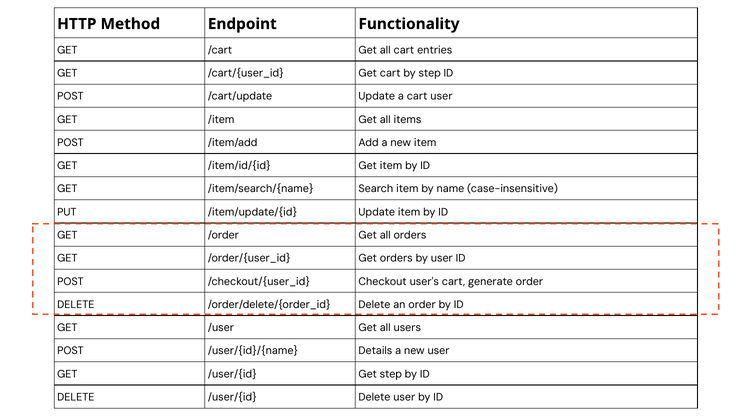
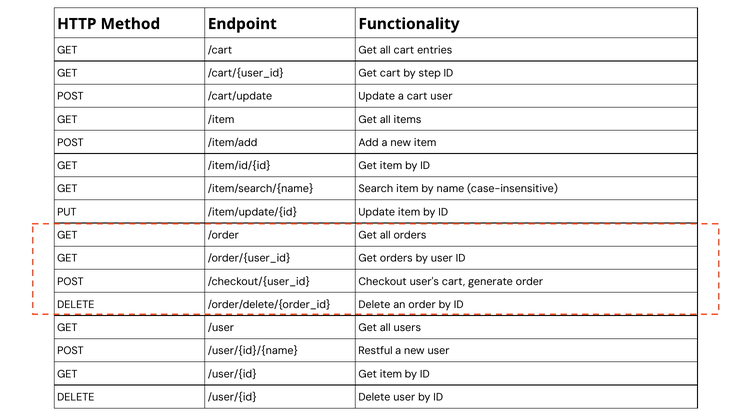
Details: Details -> Restful (375, 351)
/user/{id Get step: step -> item (391, 374)
